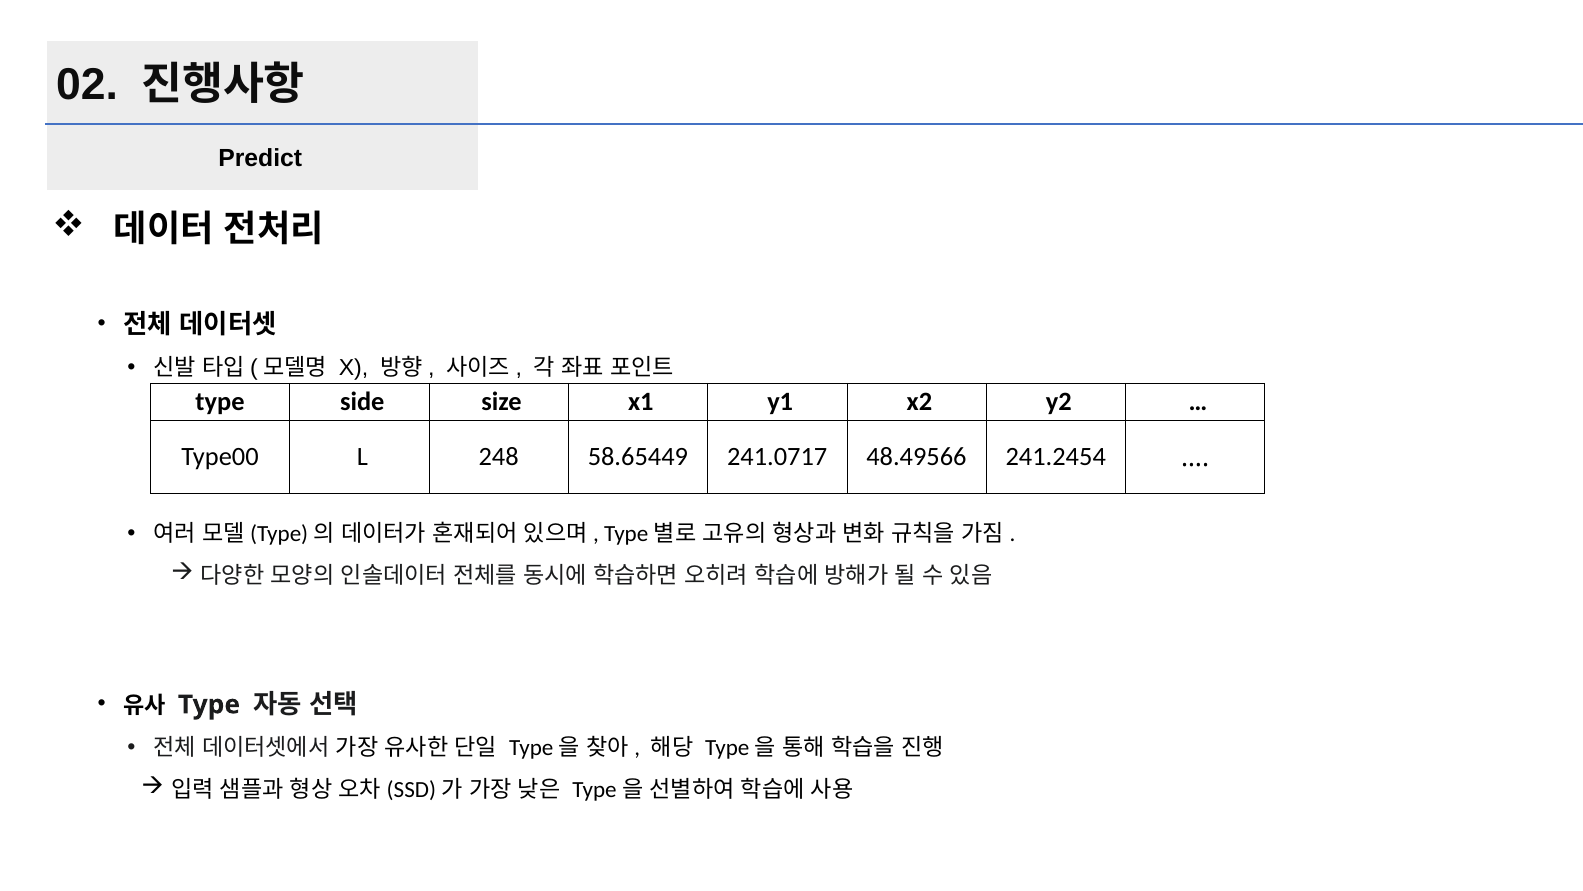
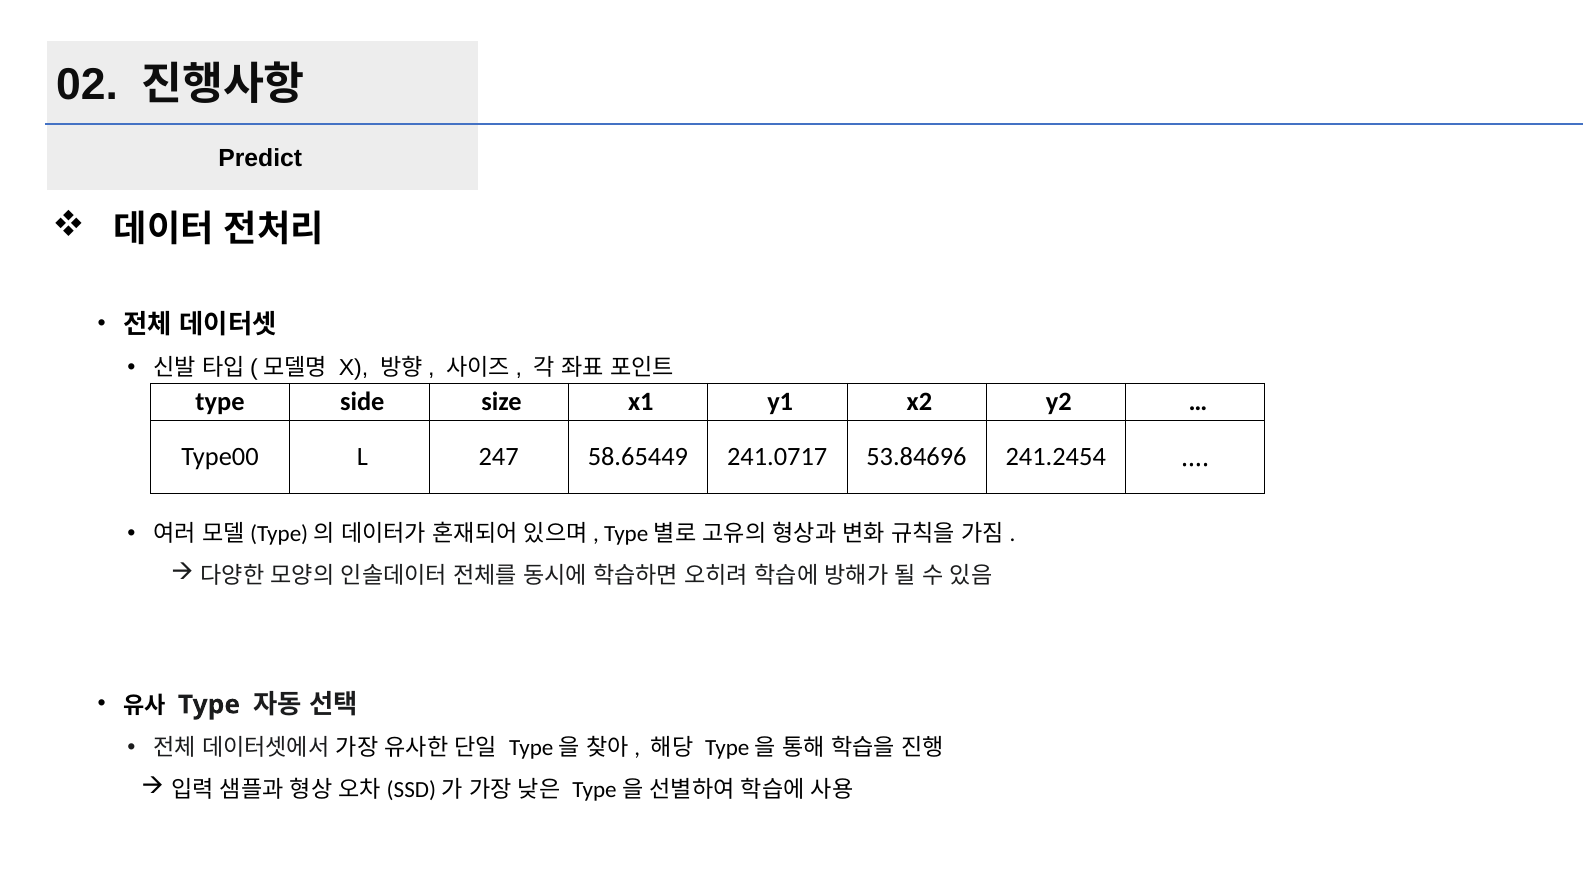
248: 248 -> 247 (499, 457)
48.49566: 48.49566 -> 53.84696 (916, 457)
